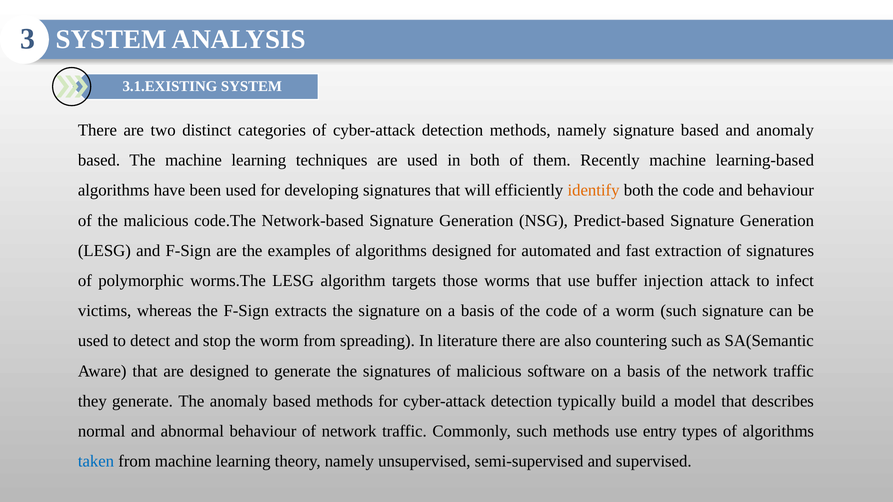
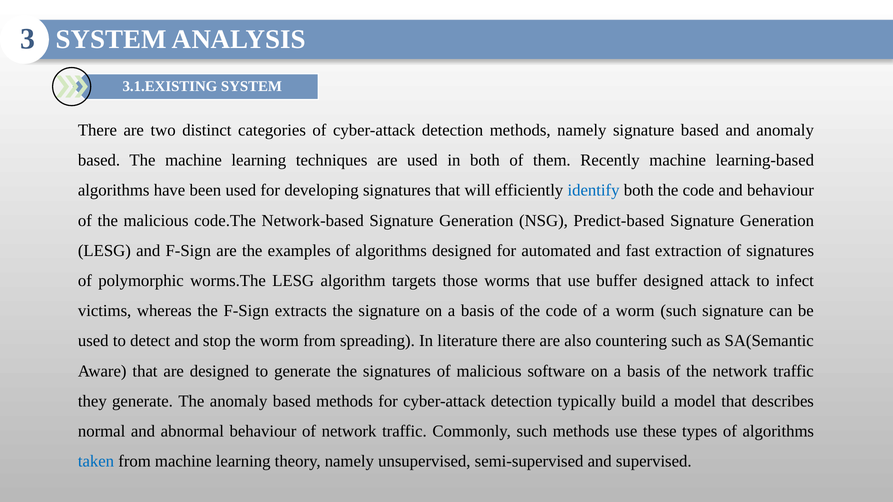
identify colour: orange -> blue (594, 190)
buffer injection: injection -> designed (673, 281)
entry: entry -> these (660, 432)
